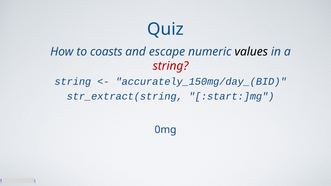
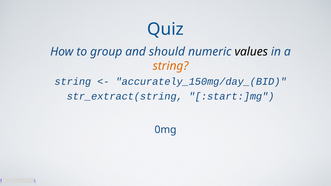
coasts: coasts -> group (106, 52)
escape: escape -> should (167, 52)
string colour: red -> orange (171, 66)
